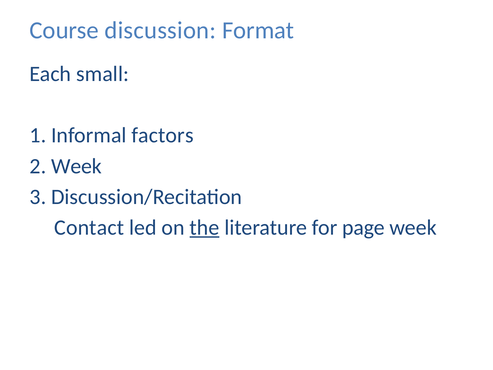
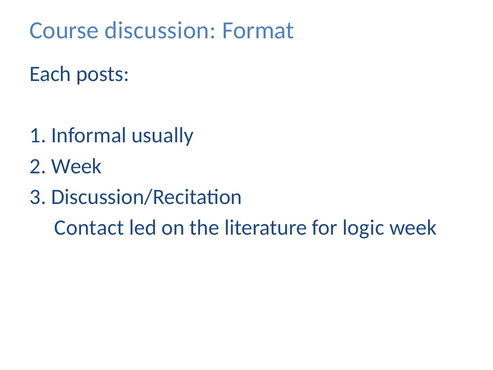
small: small -> posts (103, 74)
factors: factors -> usually (163, 135)
the underline: present -> none (205, 227)
page: page -> logic (363, 227)
